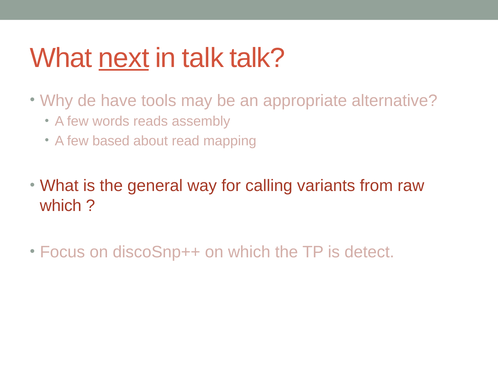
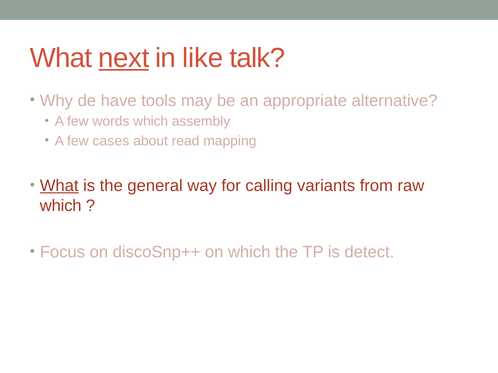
in talk: talk -> like (203, 58)
words reads: reads -> which (151, 122)
based: based -> cases (111, 141)
What underline: none -> present (59, 186)
